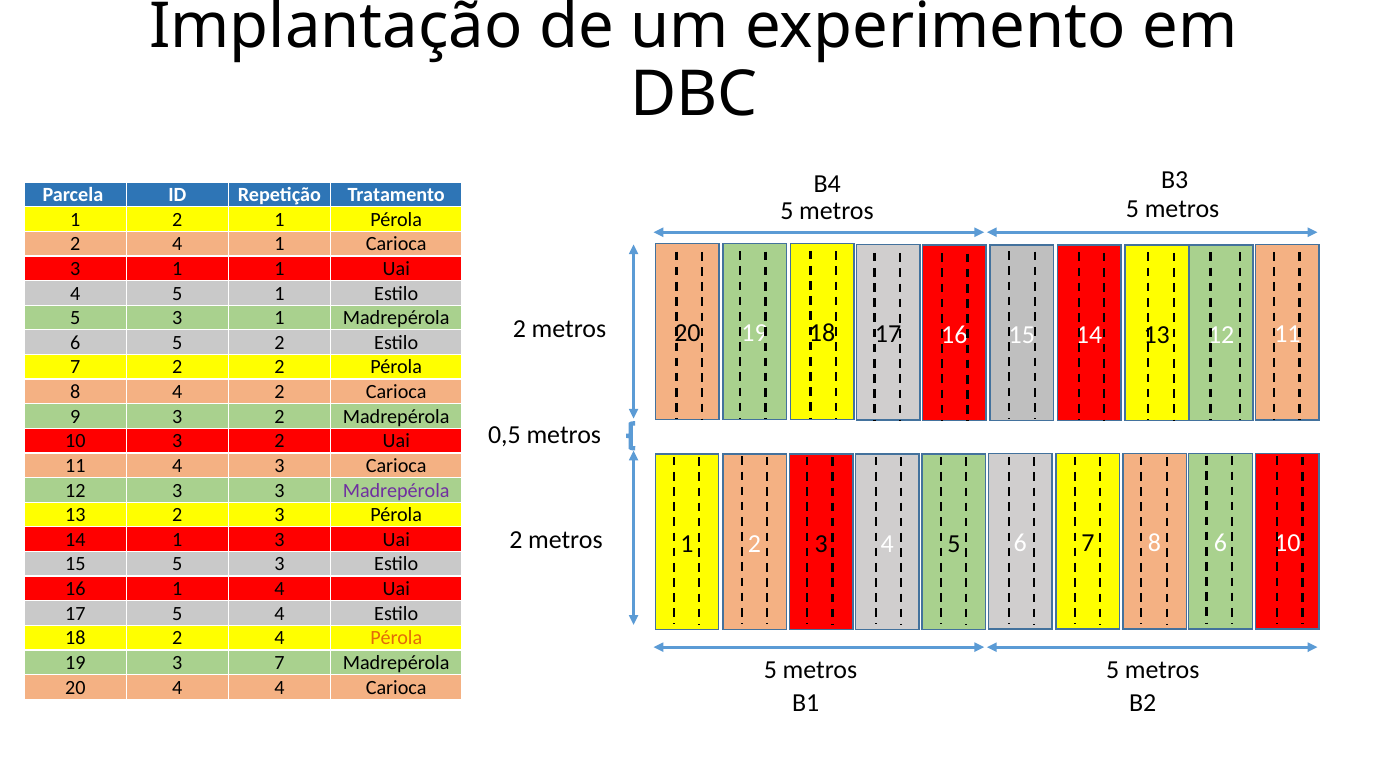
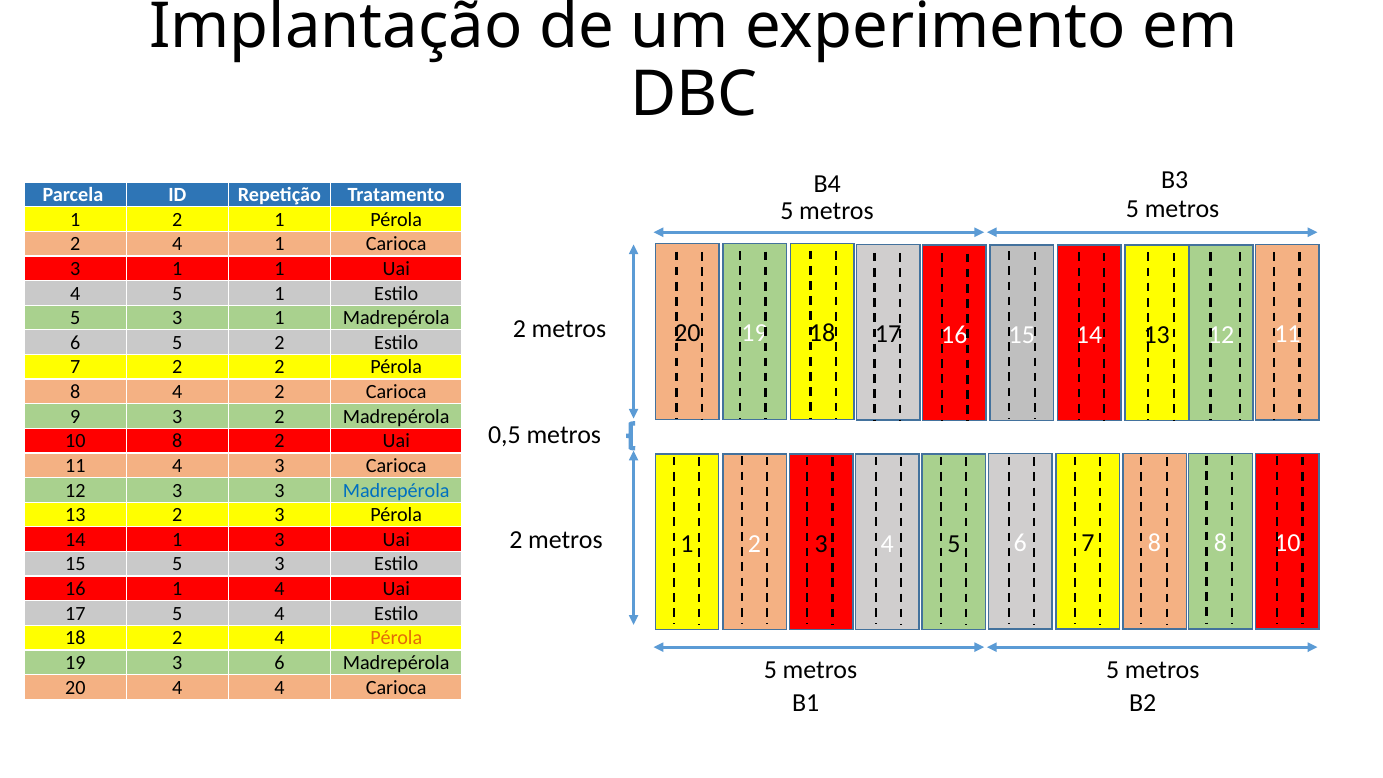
10 3: 3 -> 8 (177, 441)
Madrepérola colour: purple -> blue (396, 490)
8 6: 6 -> 8 (1220, 543)
3 7: 7 -> 6 (279, 663)
